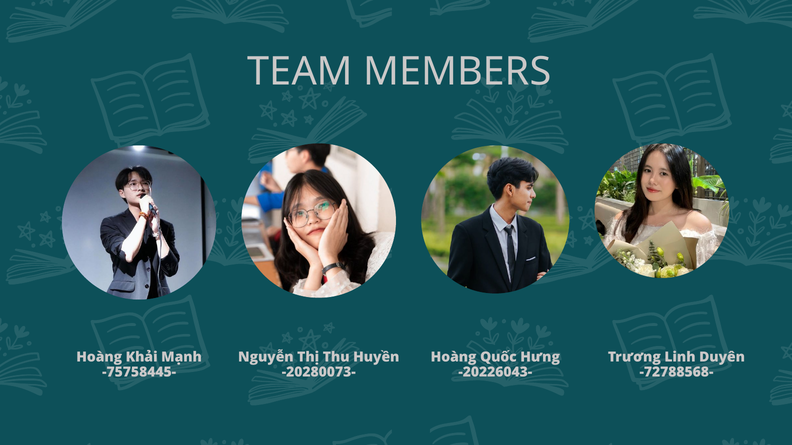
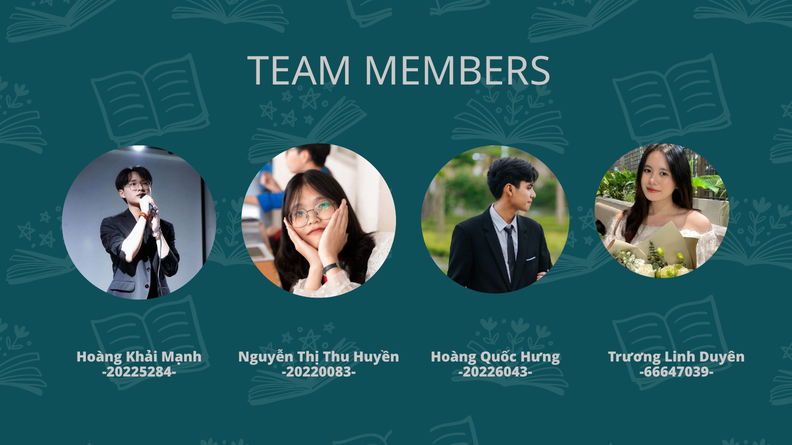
-75758445-: -75758445- -> -20225284- (139, 372)
-20280073-: -20280073- -> -20220083- (319, 372)
-72788568-: -72788568- -> -66647039- (676, 372)
